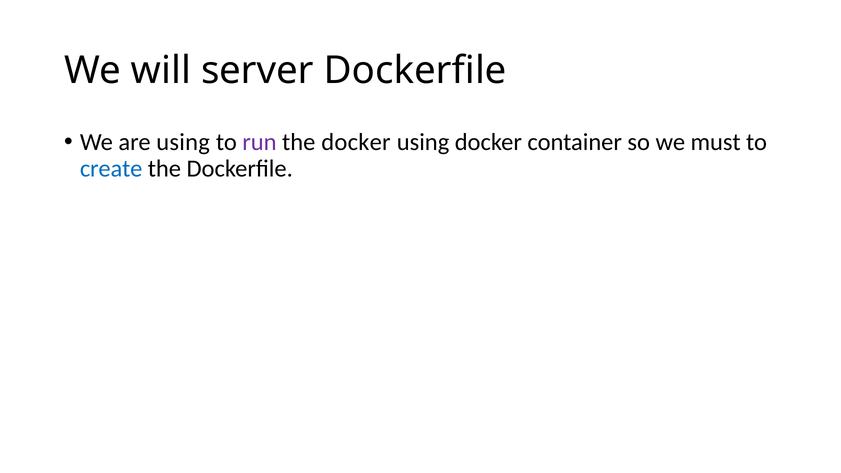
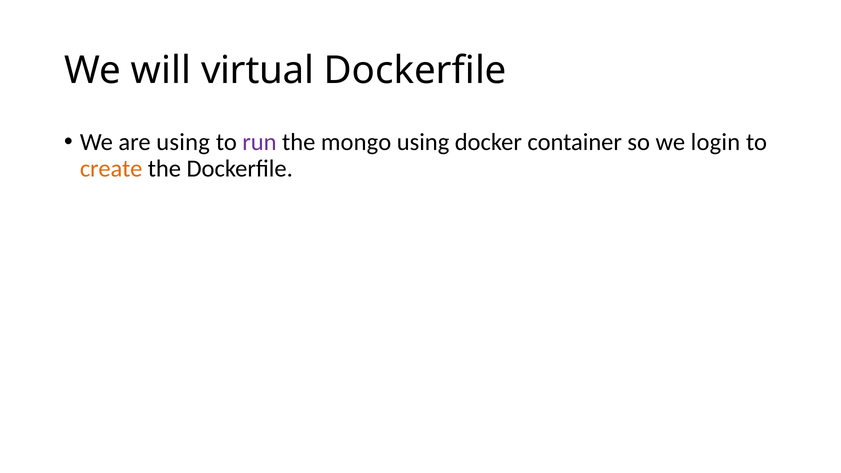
server: server -> virtual (258, 71)
the docker: docker -> mongo (356, 142)
must: must -> login (715, 142)
create colour: blue -> orange (111, 169)
